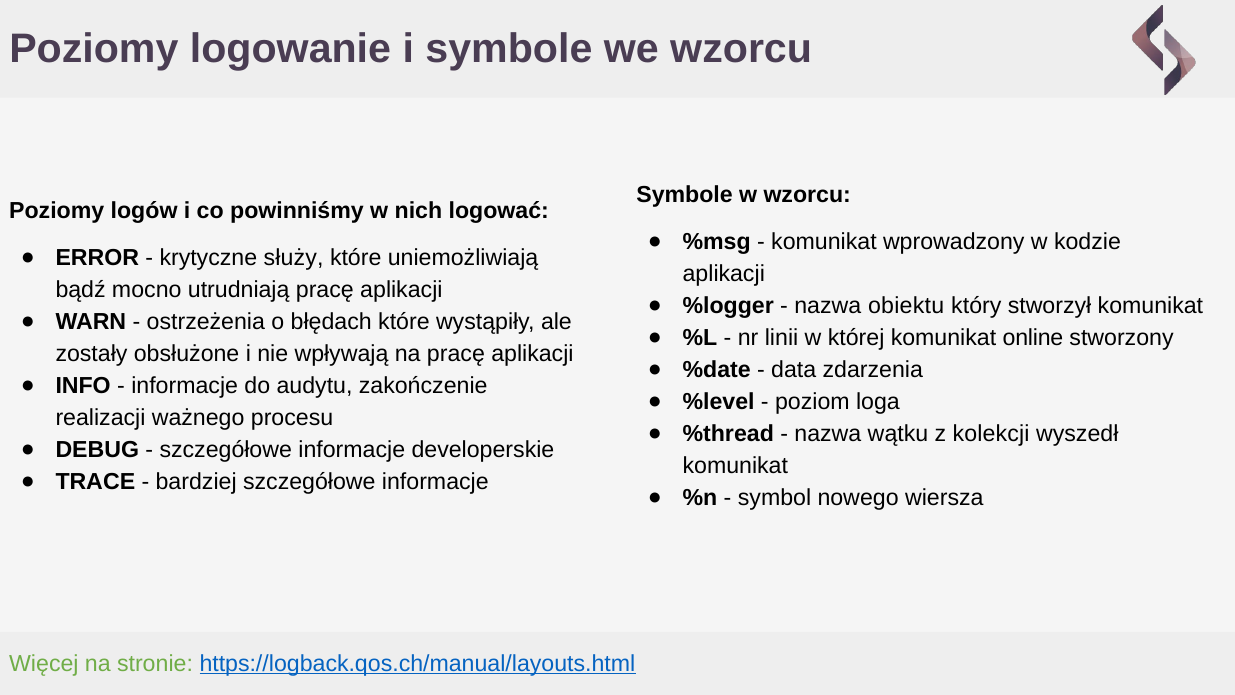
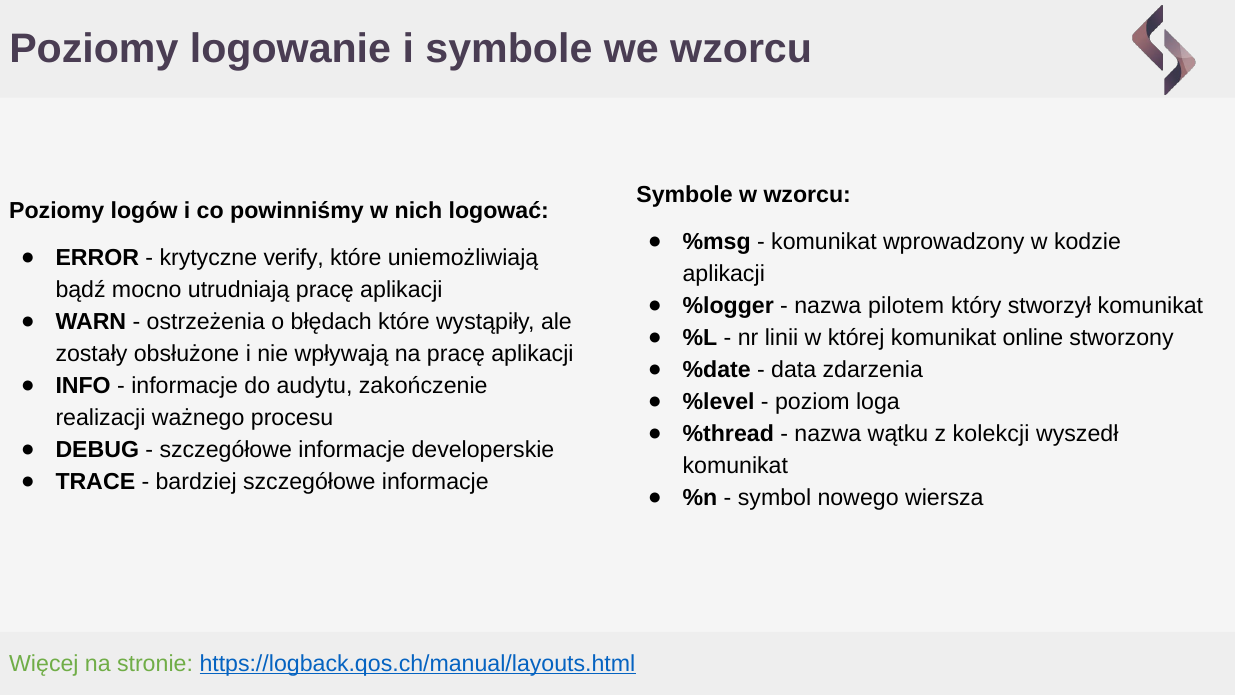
służy: służy -> verify (294, 258)
obiektu: obiektu -> pilotem (906, 306)
